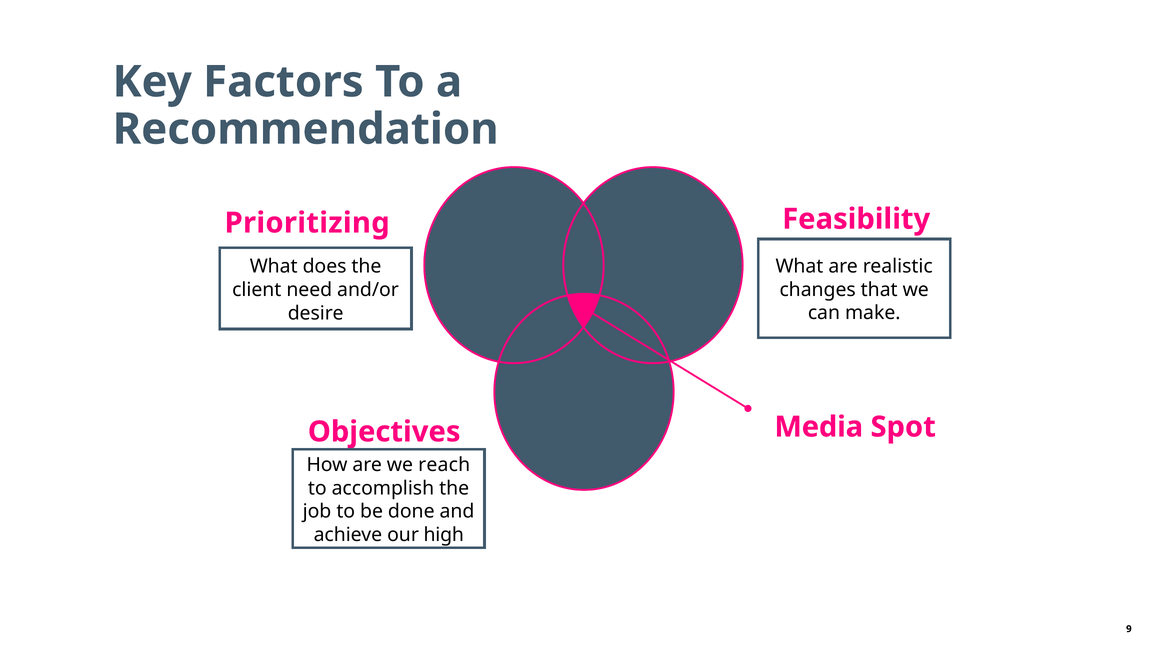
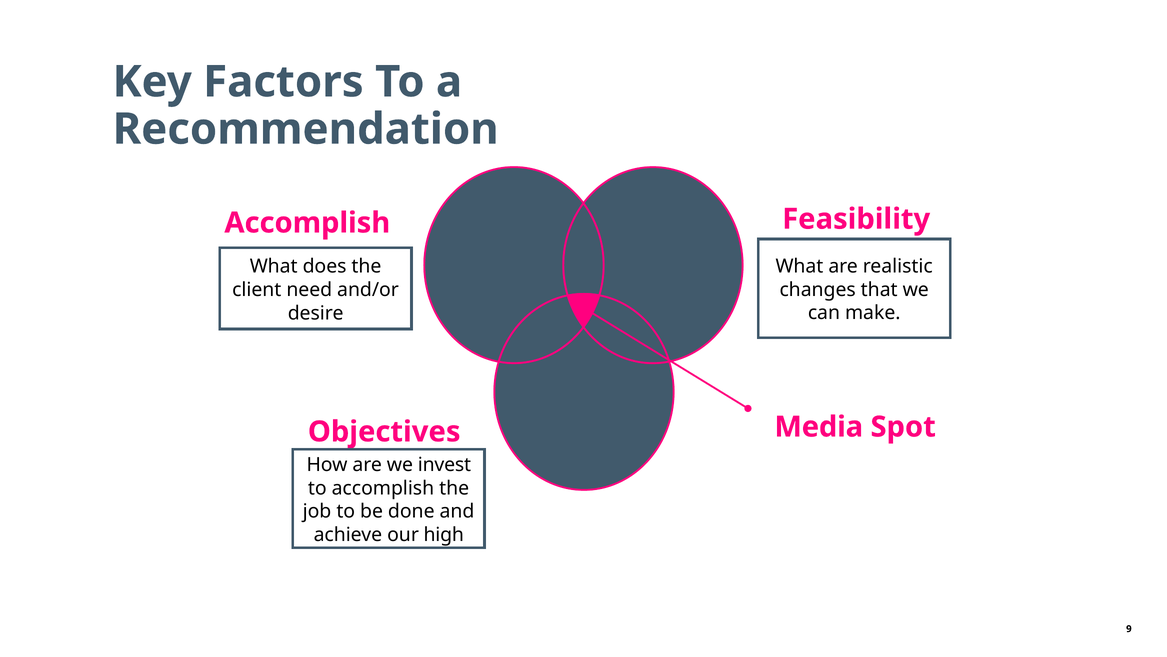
Prioritizing: Prioritizing -> Accomplish (307, 223)
reach: reach -> invest (444, 464)
